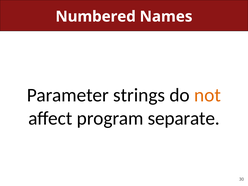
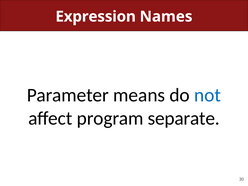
Numbered: Numbered -> Expression (96, 17)
strings: strings -> means (139, 95)
not colour: orange -> blue (207, 95)
